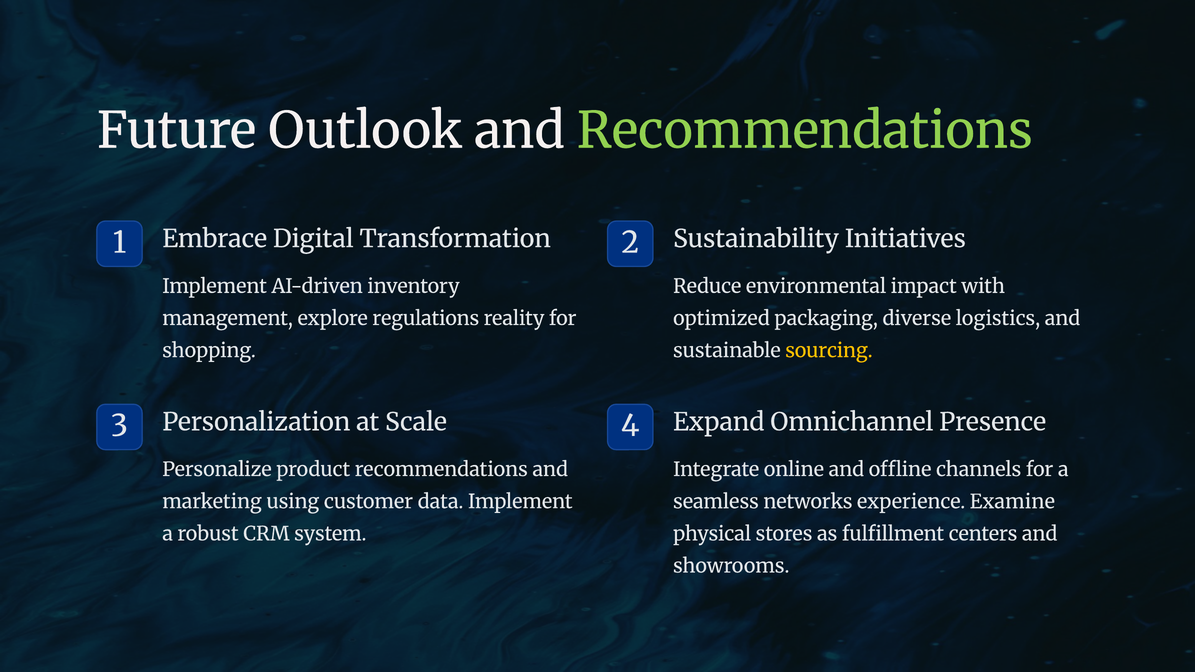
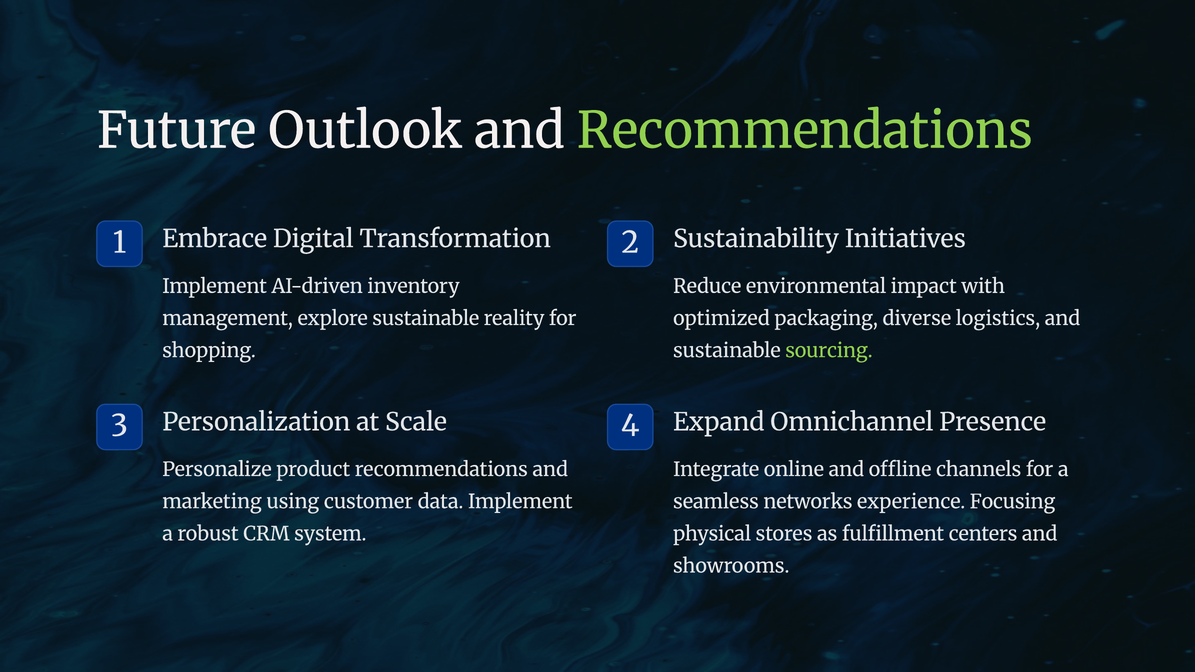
explore regulations: regulations -> sustainable (426, 319)
sourcing colour: yellow -> light green (829, 351)
Examine: Examine -> Focusing (1013, 502)
